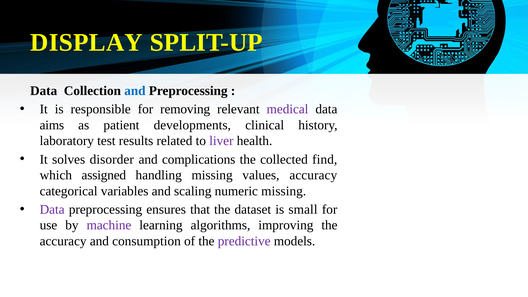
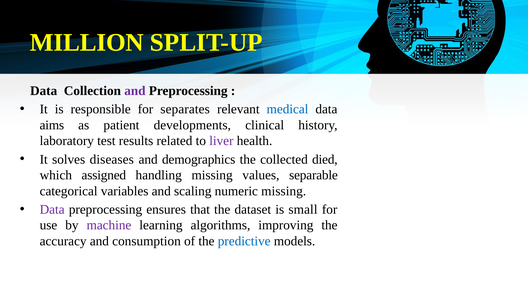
DISPLAY: DISPLAY -> MILLION (87, 43)
and colour: blue -> purple (135, 91)
removing: removing -> separates (185, 109)
medical colour: purple -> blue (288, 109)
disorder: disorder -> diseases (112, 159)
complications: complications -> demographics (199, 159)
find: find -> died (325, 159)
values accuracy: accuracy -> separable (313, 175)
predictive colour: purple -> blue (244, 241)
